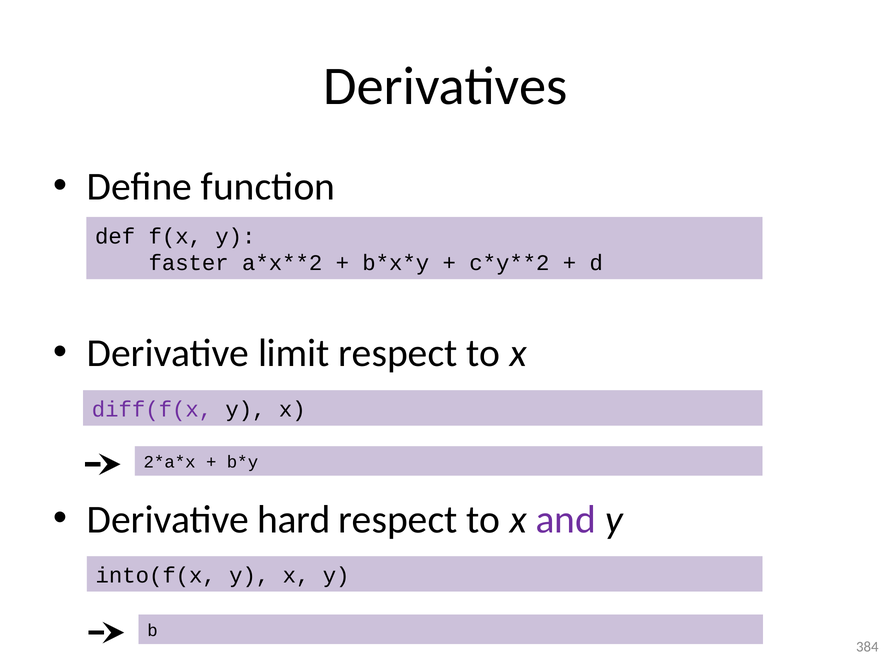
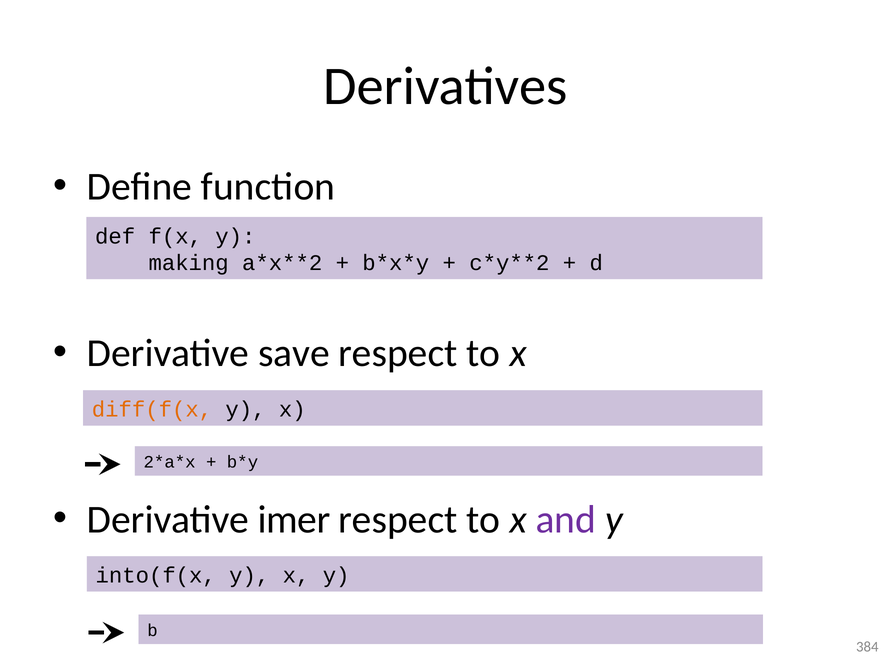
faster: faster -> making (189, 263)
limit: limit -> save (294, 353)
diff(f(x colour: purple -> orange (152, 410)
hard: hard -> imer (294, 520)
